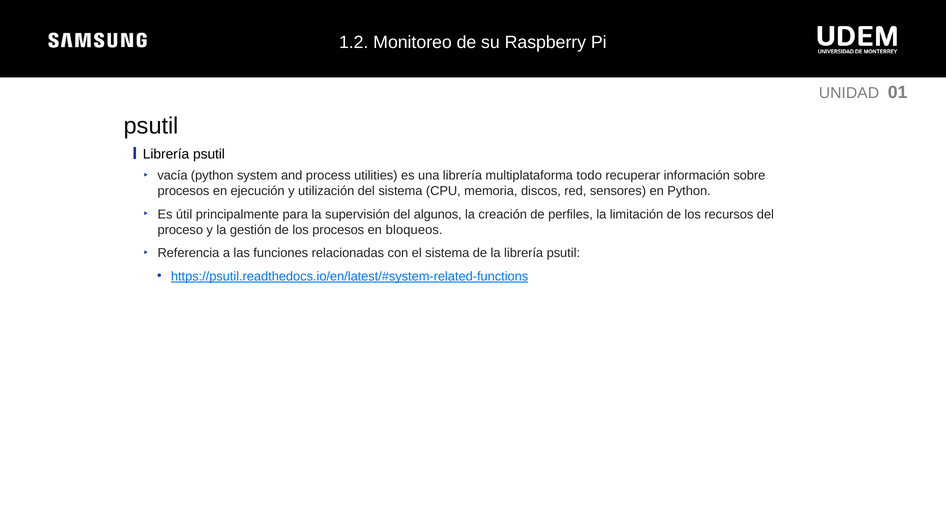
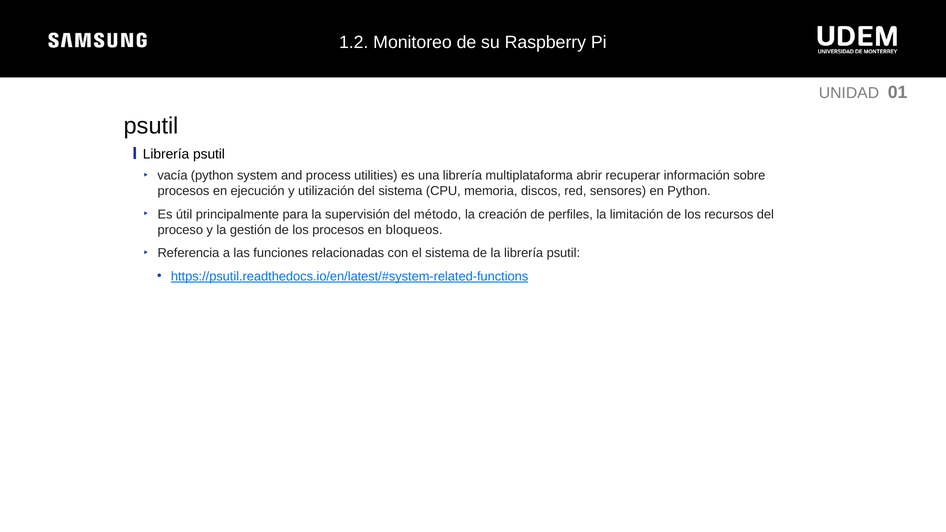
todo: todo -> abrir (589, 176)
algunos: algunos -> método (438, 214)
